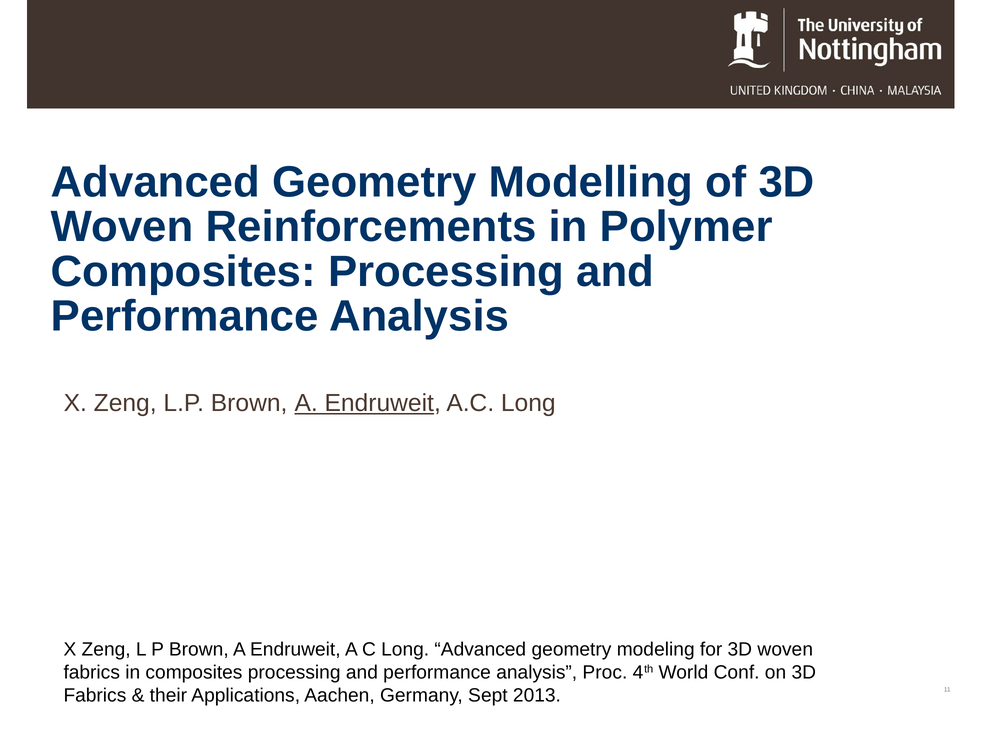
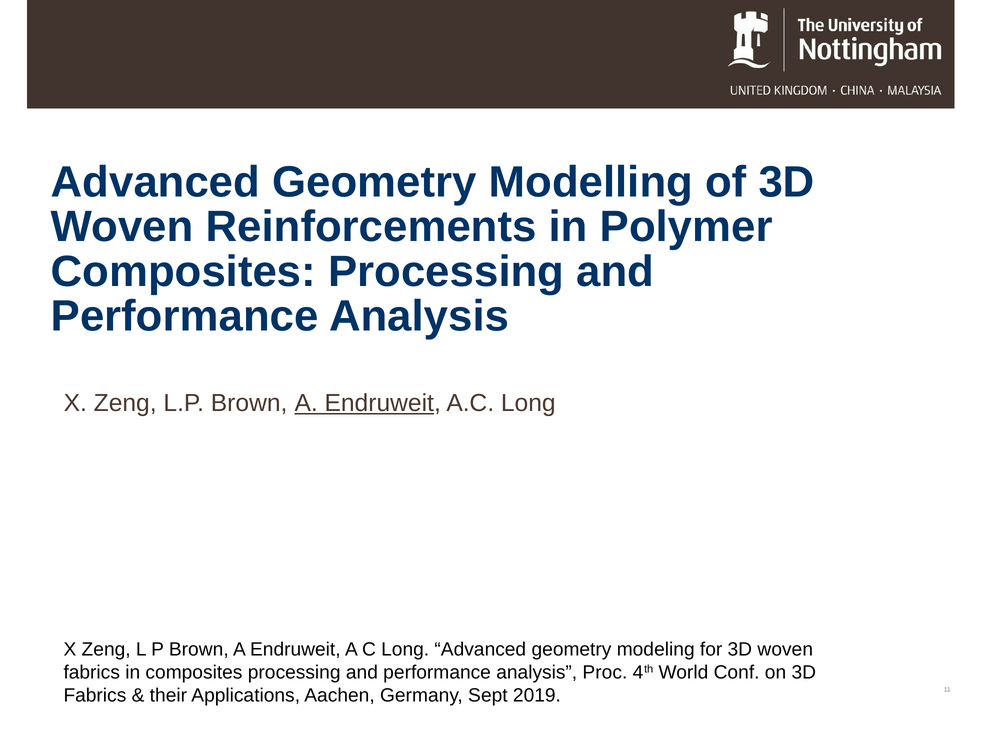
2013: 2013 -> 2019 (537, 695)
